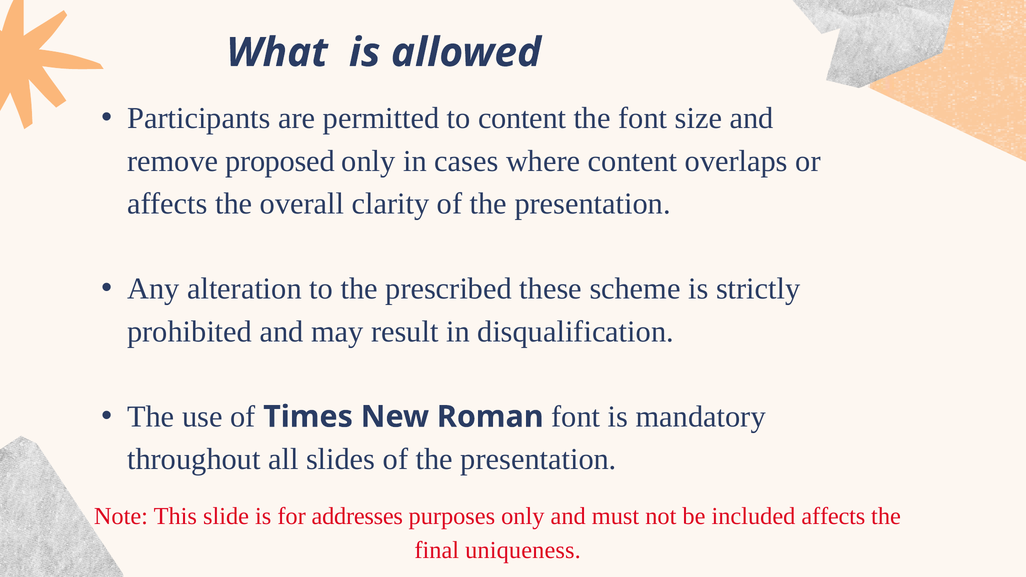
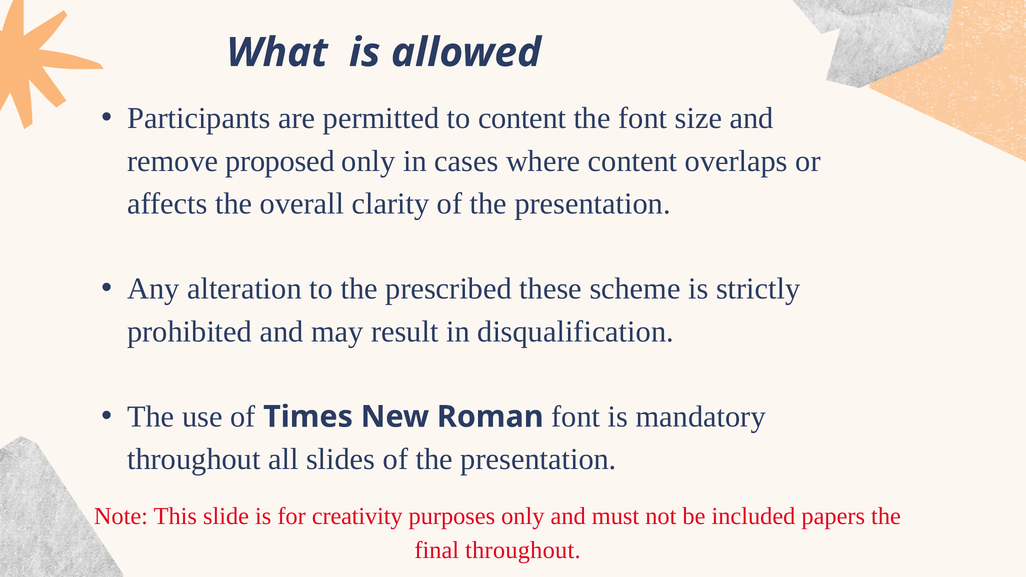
addresses: addresses -> creativity (357, 516)
included affects: affects -> papers (833, 516)
final uniqueness: uniqueness -> throughout (523, 550)
